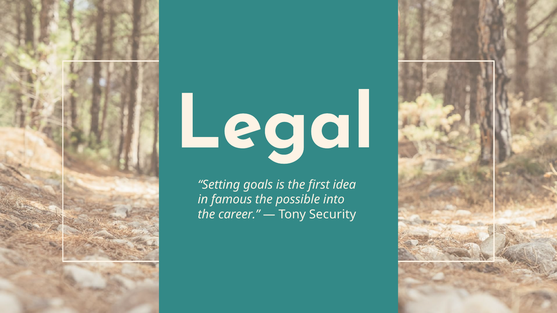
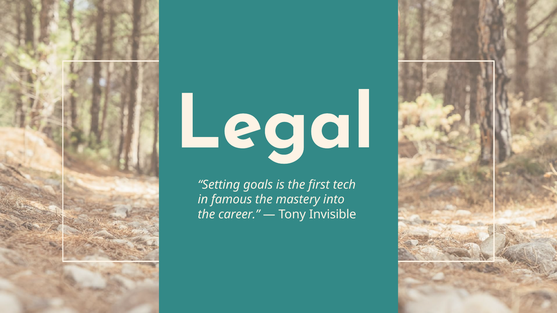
idea: idea -> tech (344, 185)
possible: possible -> mastery (298, 200)
Security: Security -> Invisible (333, 215)
